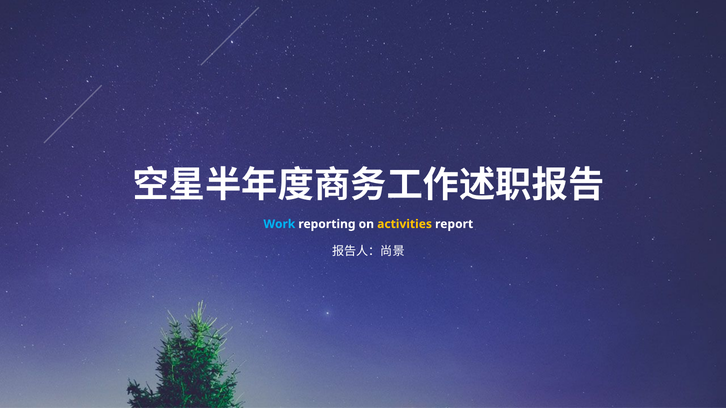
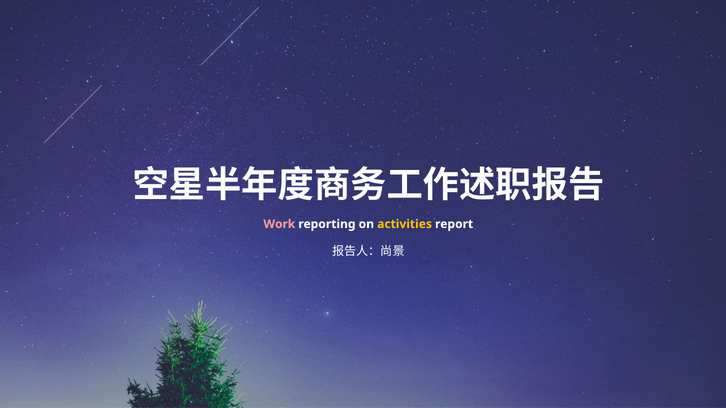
Work colour: light blue -> pink (279, 224)
